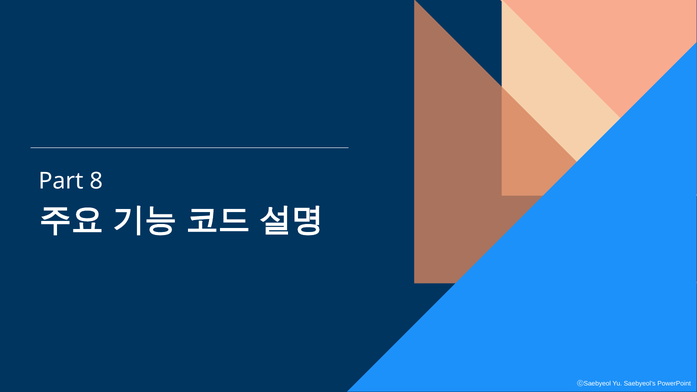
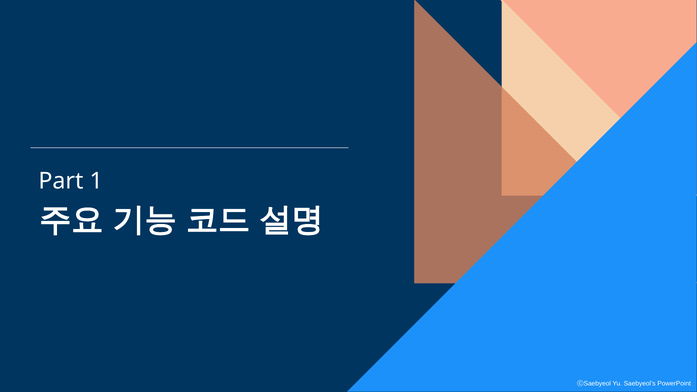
8: 8 -> 1 (96, 181)
